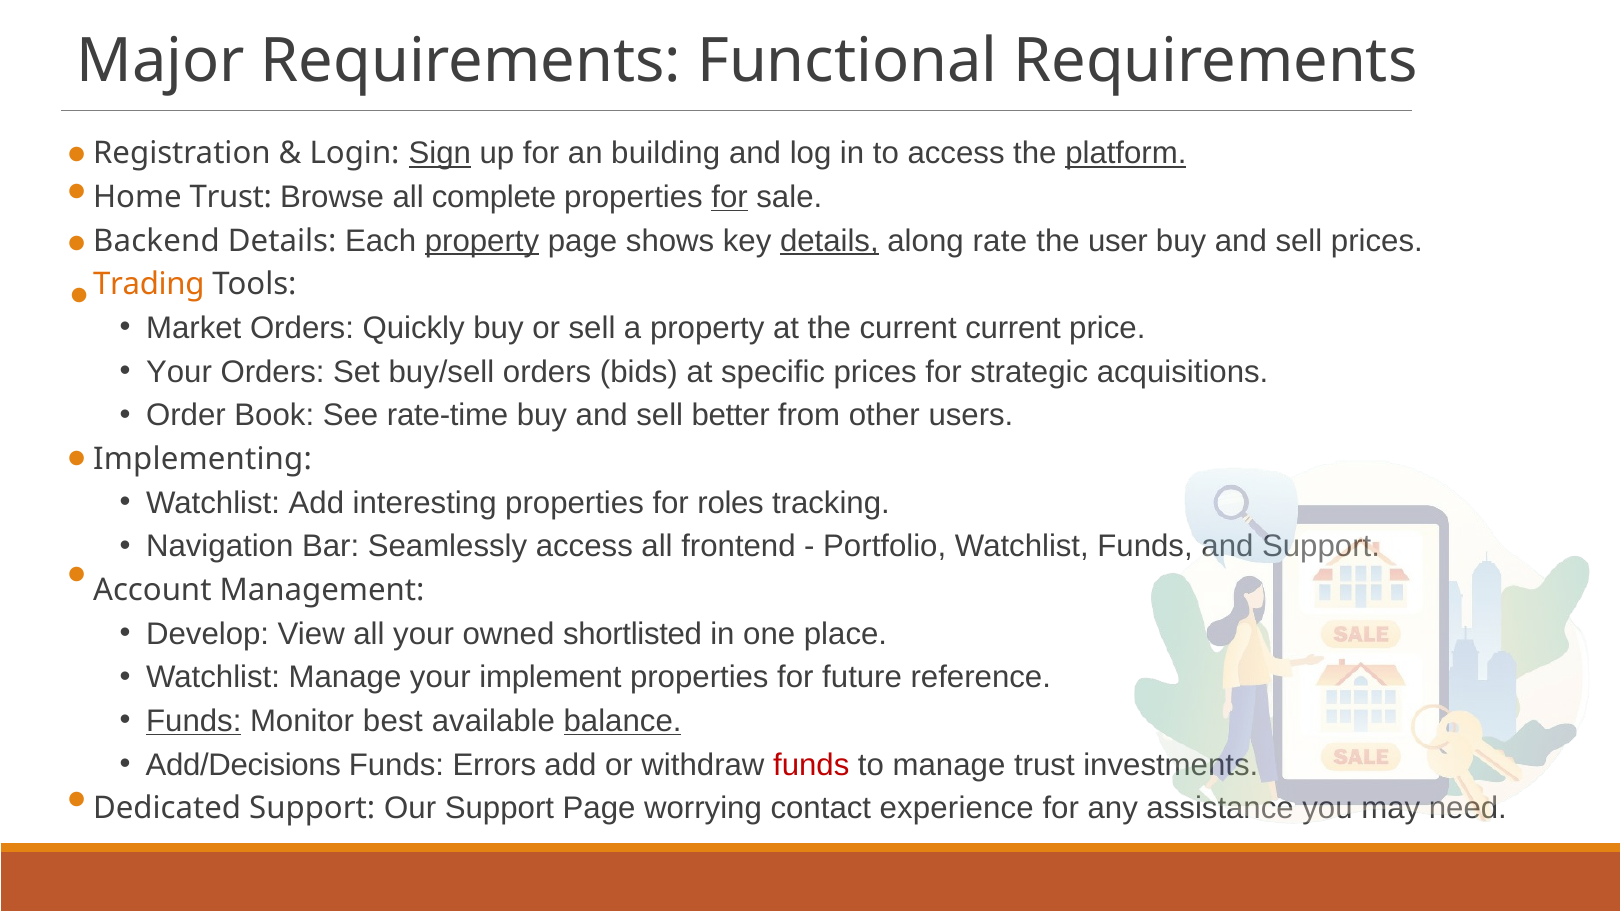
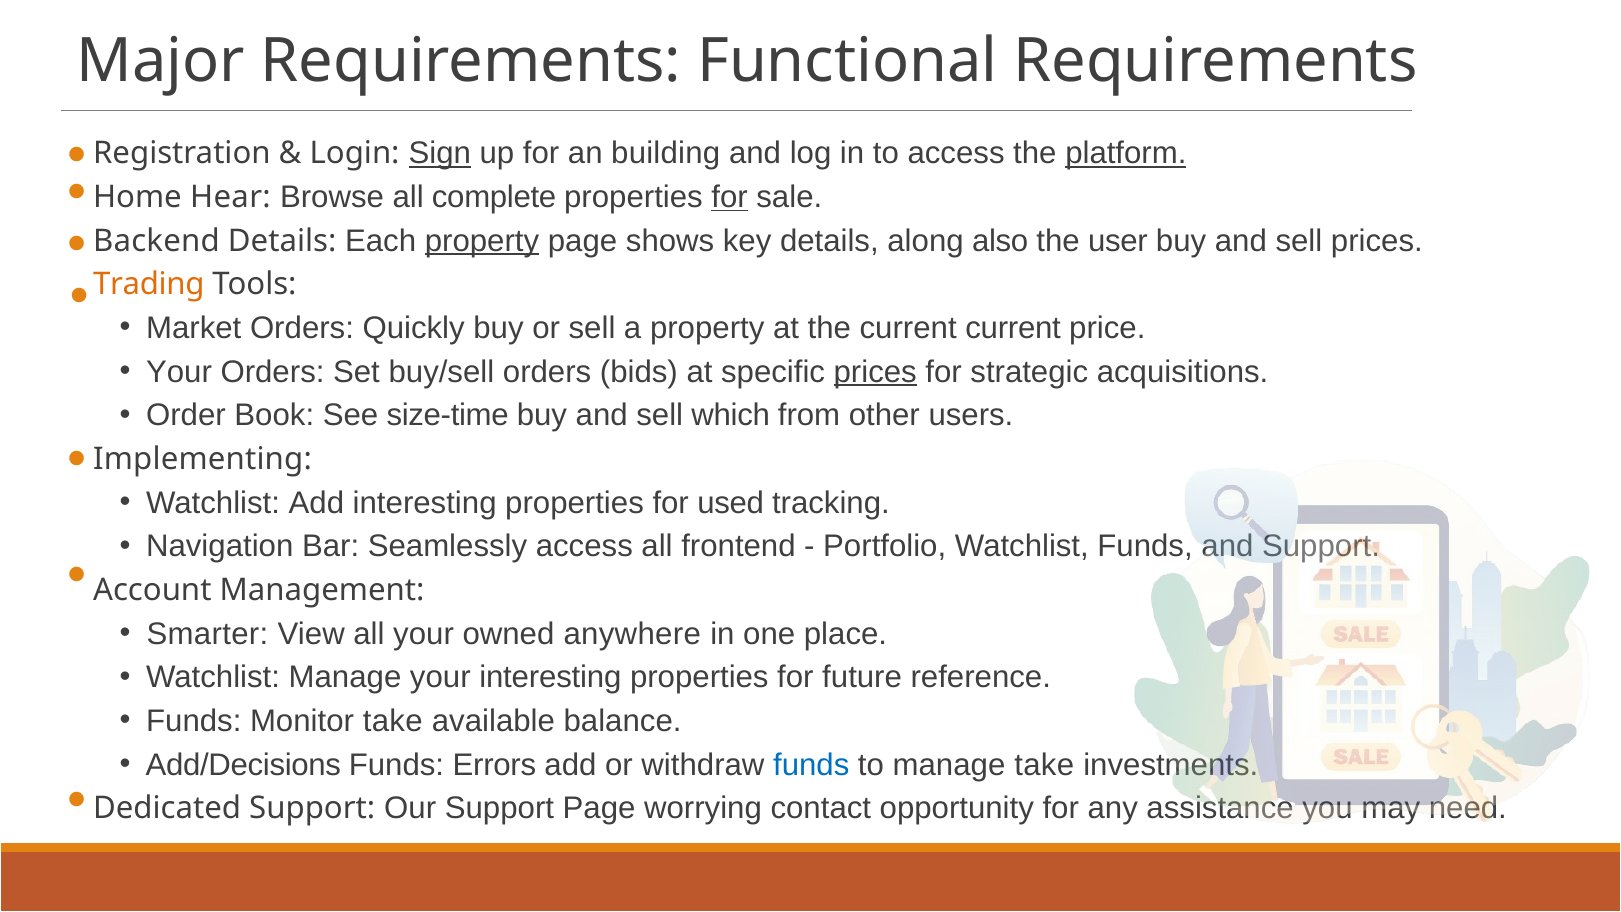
Home Trust: Trust -> Hear (230, 197)
details underline: present -> none (829, 241)
rate: rate -> also (1000, 241)
prices underline: none -> present (875, 372)
rate-time: rate-time -> size-time (448, 415)
better: better -> which (731, 415)
roles: roles -> used (731, 503)
Develop: Develop -> Smarter (207, 634)
shortlisted: shortlisted -> anywhere (632, 634)
your implement: implement -> interesting (550, 677)
Funds underline: present -> none (194, 721)
Monitor best: best -> take (393, 721)
balance underline: present -> none (623, 721)
funds colour: red -> blue (811, 765)
manage trust: trust -> take (1044, 765)
experience: experience -> opportunity (957, 808)
